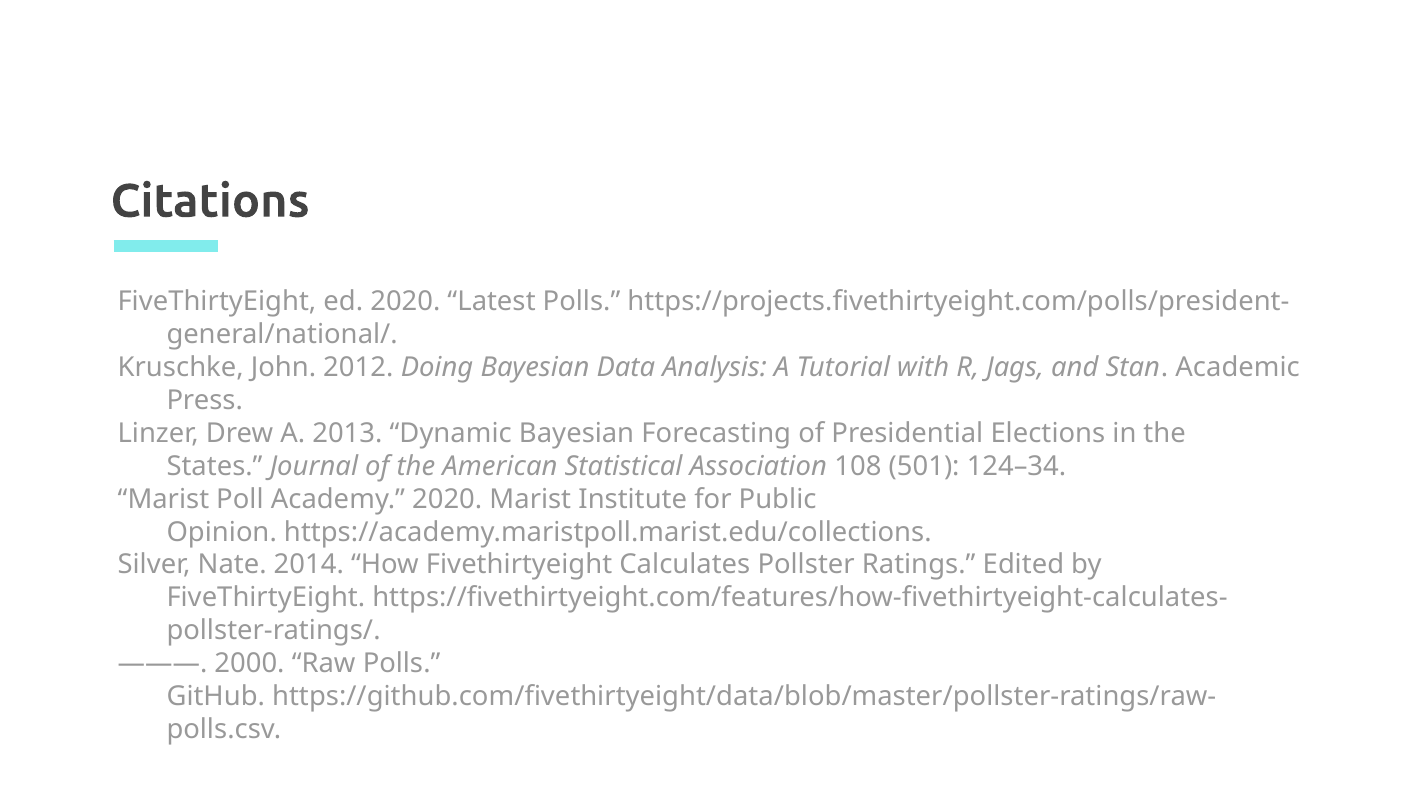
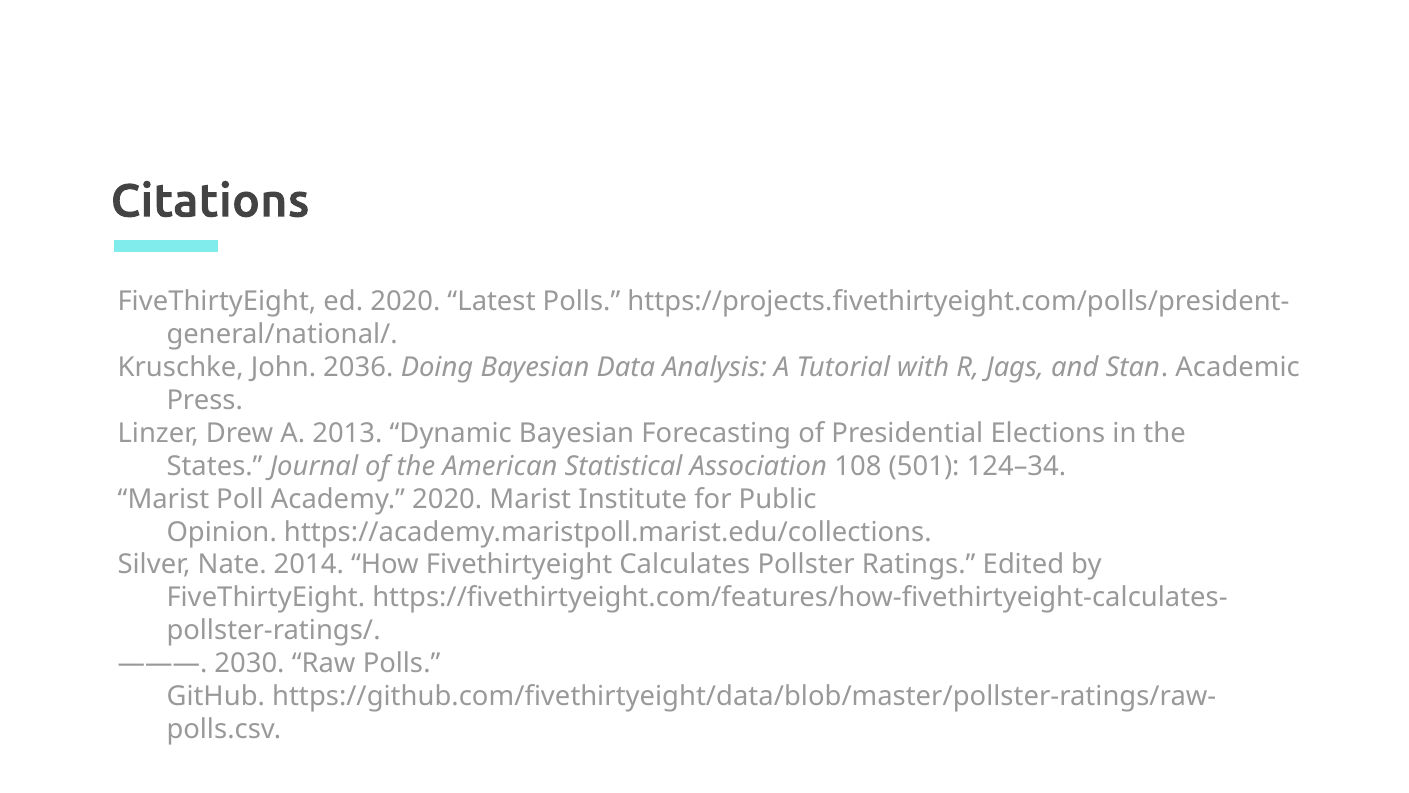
2012: 2012 -> 2036 (358, 367)
2000: 2000 -> 2030 (249, 663)
